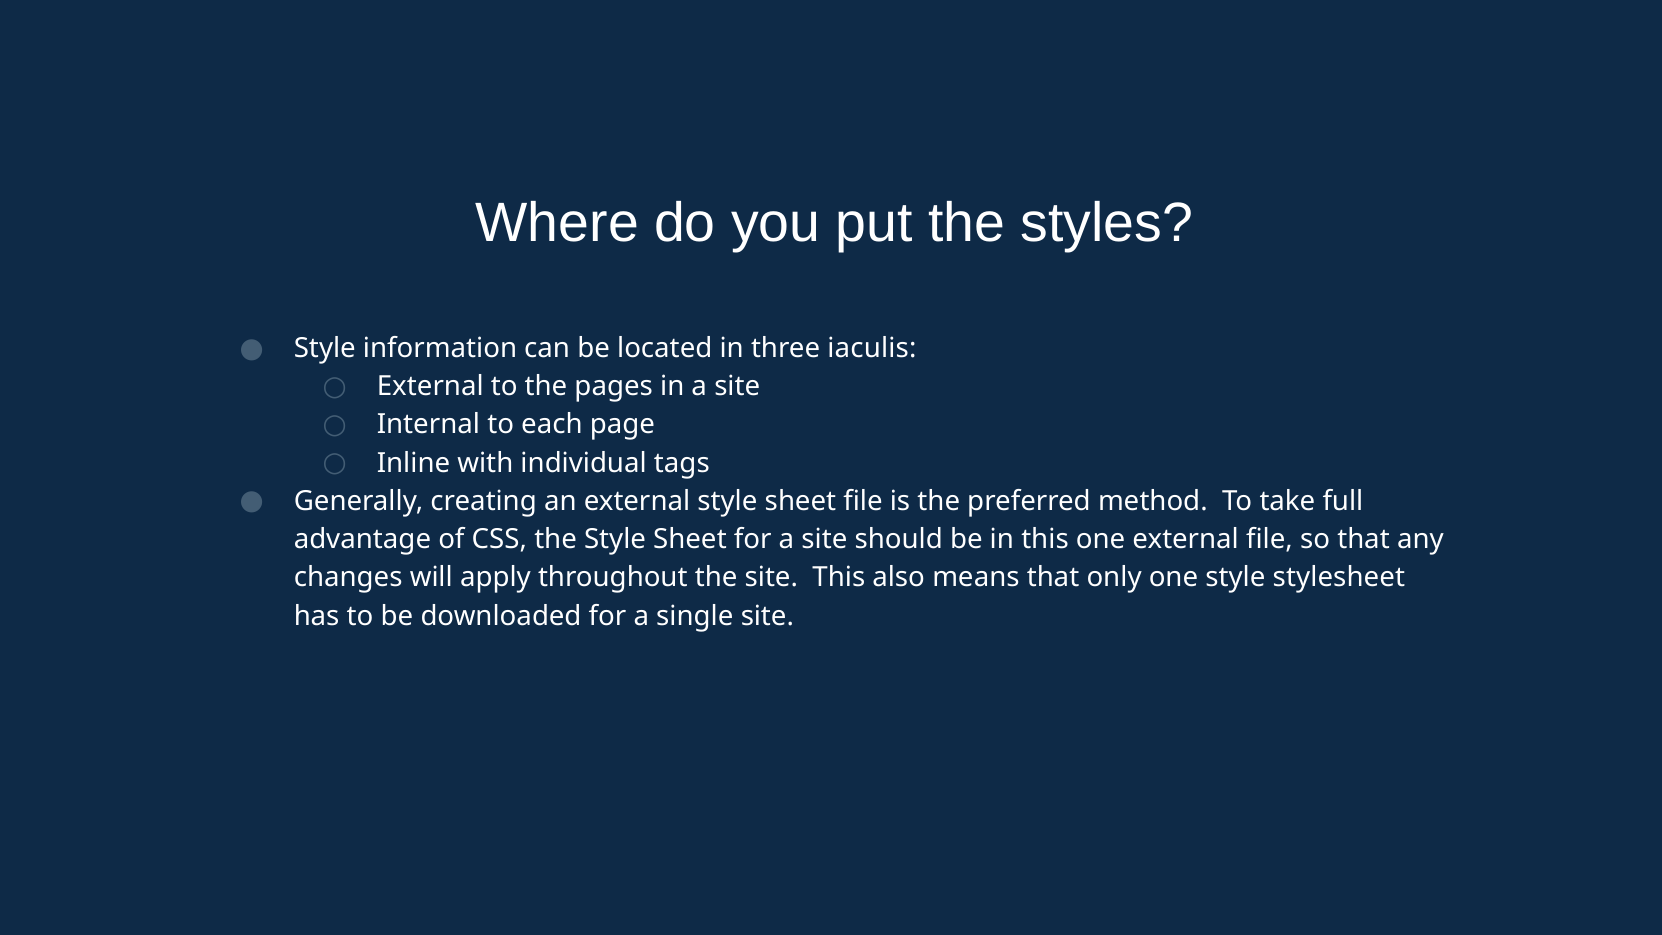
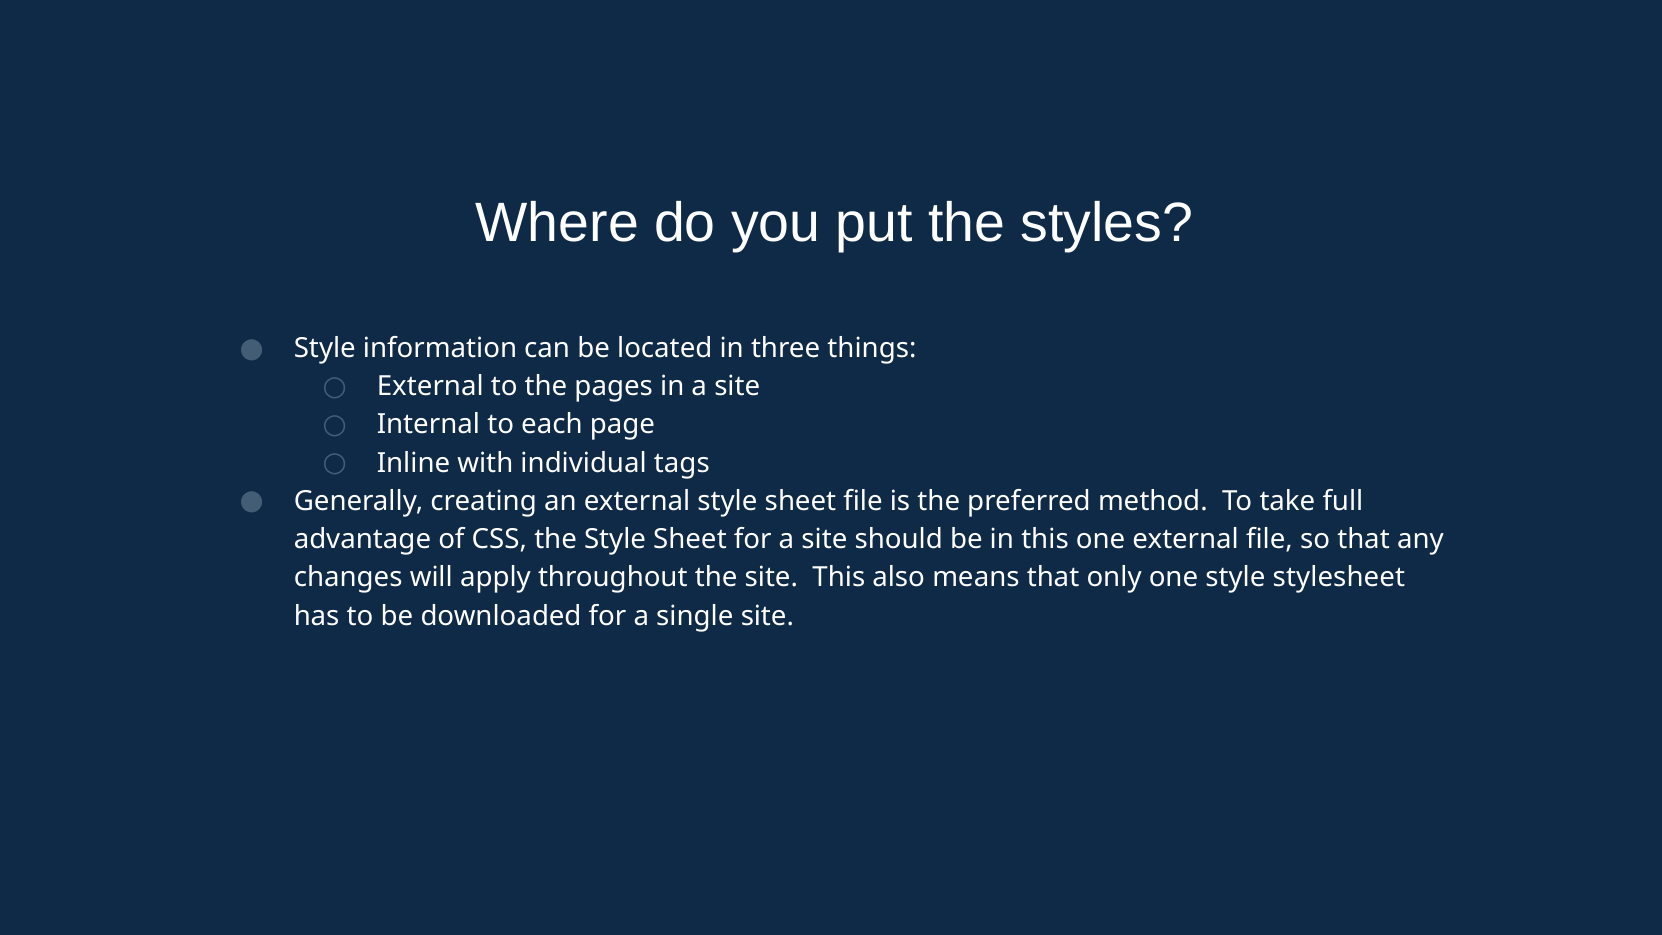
iaculis: iaculis -> things (872, 348)
